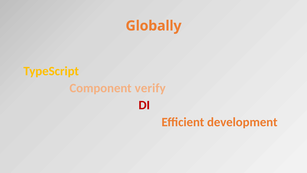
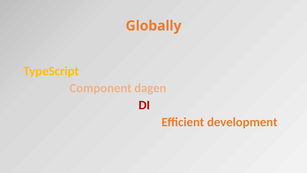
verify: verify -> dagen (150, 88)
